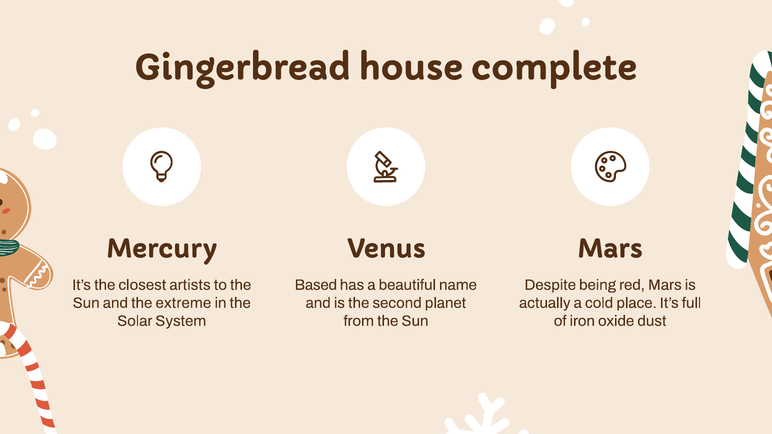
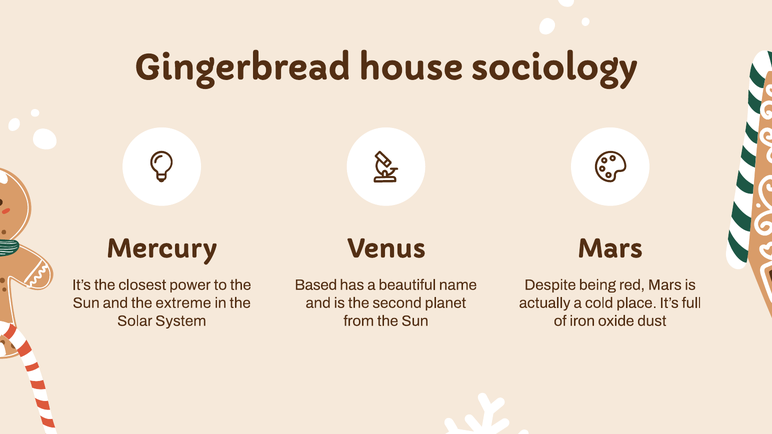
complete: complete -> sociology (554, 68)
artists: artists -> power (190, 285)
